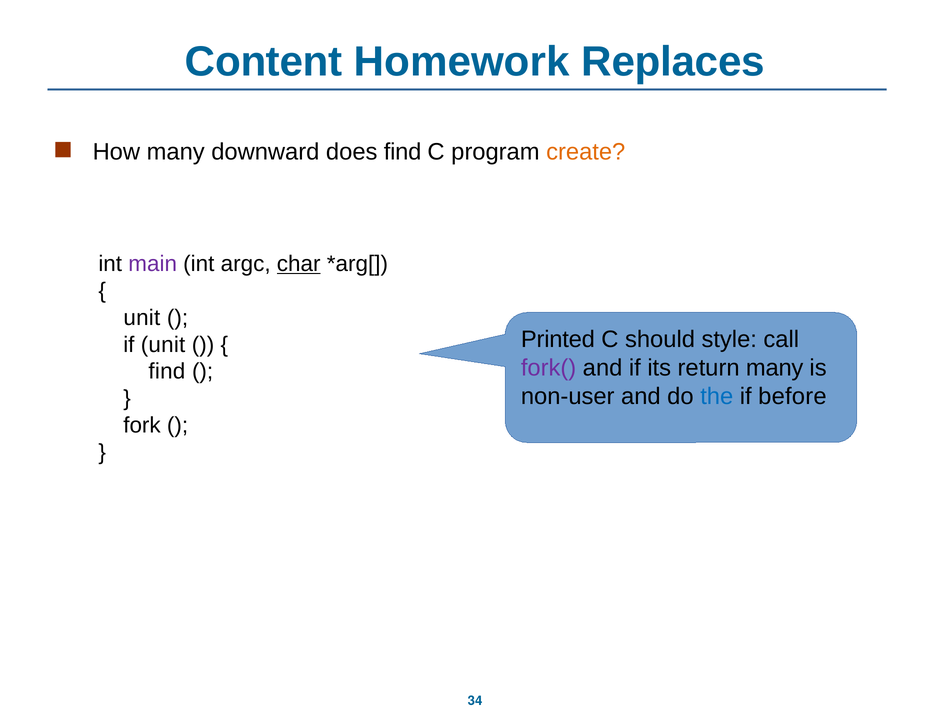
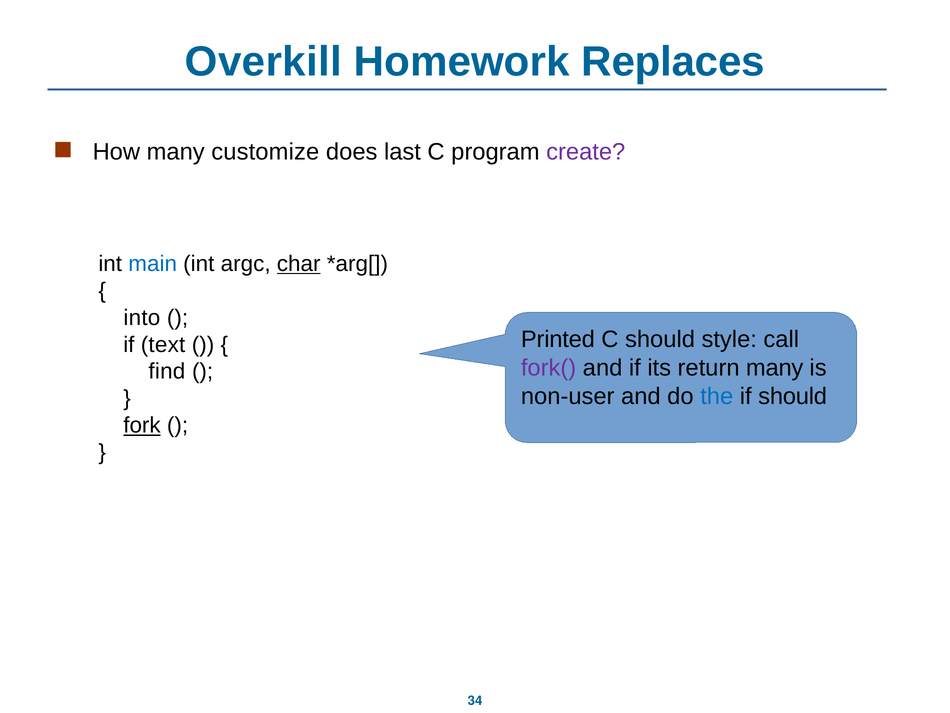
Content: Content -> Overkill (263, 62)
downward: downward -> customize (265, 152)
does find: find -> last (402, 152)
create colour: orange -> purple (586, 152)
main colour: purple -> blue (153, 264)
unit: unit -> into (142, 317)
if unit: unit -> text (163, 344)
if before: before -> should (793, 396)
fork underline: none -> present (142, 425)
